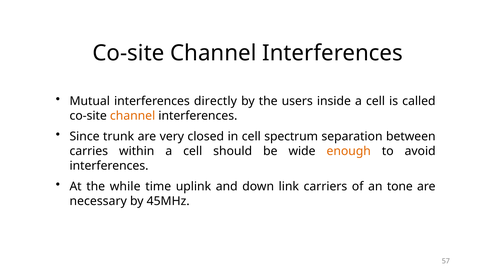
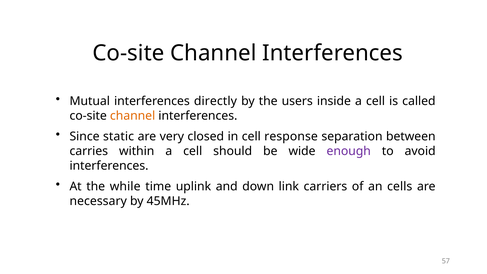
trunk: trunk -> static (119, 137)
spectrum: spectrum -> response (291, 137)
enough colour: orange -> purple (349, 151)
tone: tone -> cells (400, 186)
